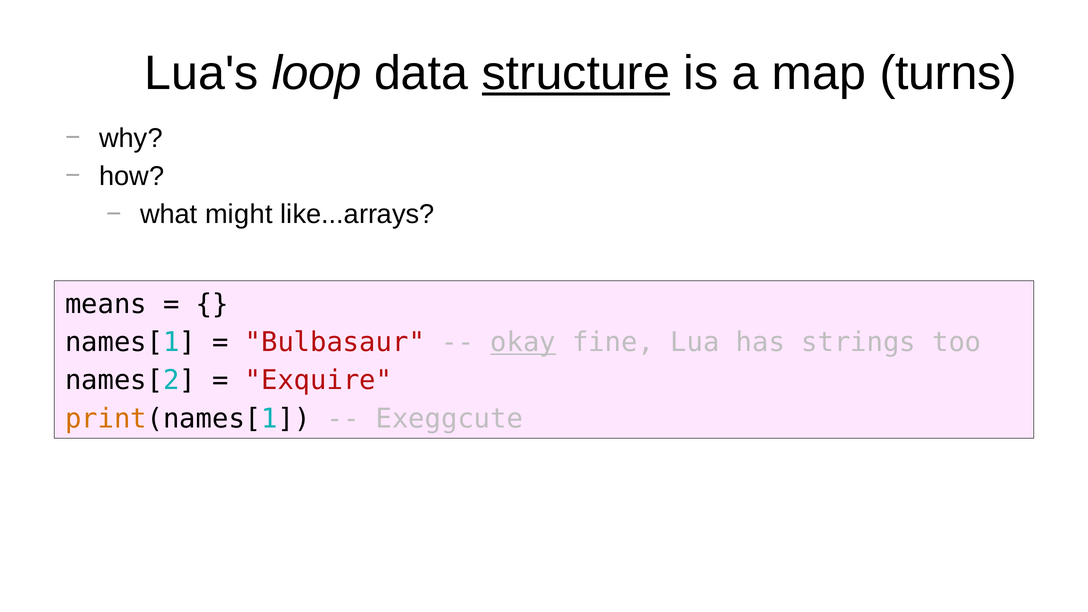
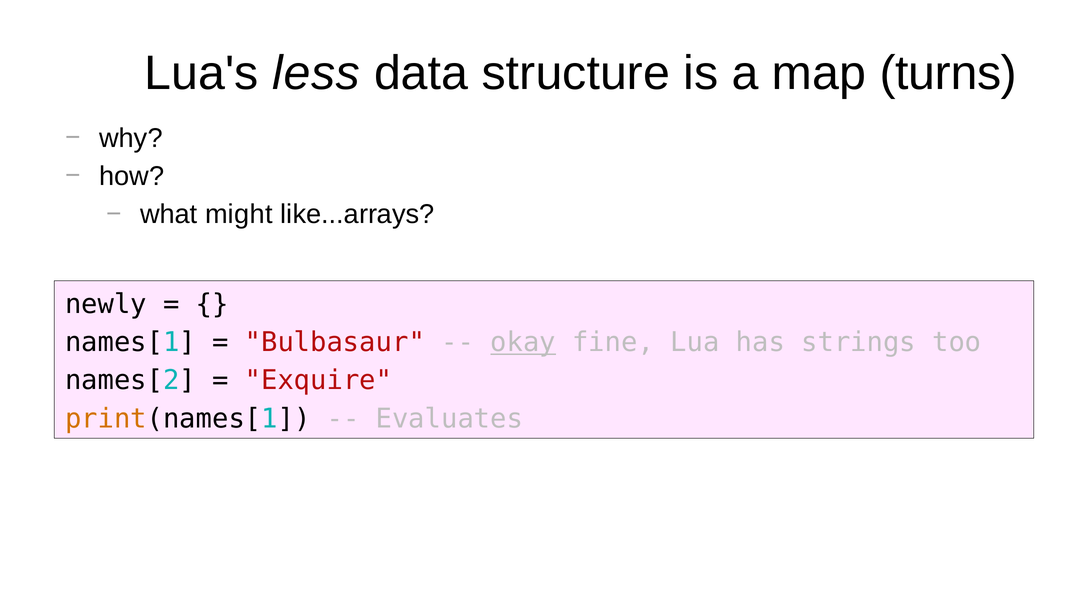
loop: loop -> less (316, 73)
structure underline: present -> none (576, 73)
means: means -> newly (106, 304)
Exeggcute: Exeggcute -> Evaluates (449, 419)
